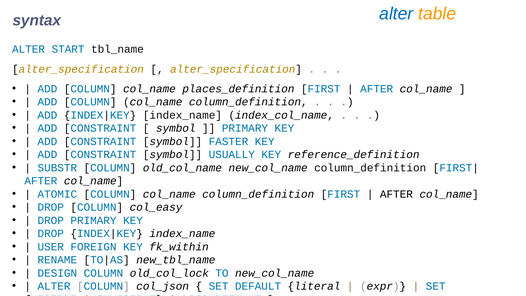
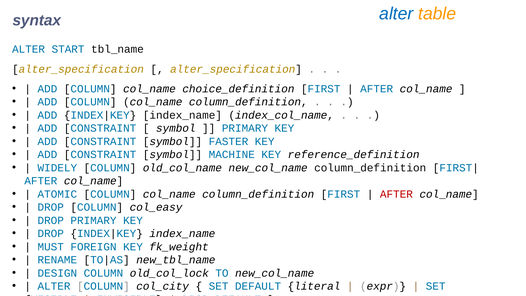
places_definition: places_definition -> choice_definition (238, 89)
USUALLY: USUALLY -> MACHINE (232, 155)
SUBSTR: SUBSTR -> WIDELY (57, 168)
AFTER colour: black -> red (396, 194)
USER: USER -> MUST (51, 247)
fk_within: fk_within -> fk_weight (179, 247)
col_json: col_json -> col_city (163, 286)
